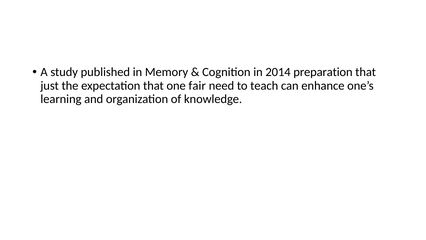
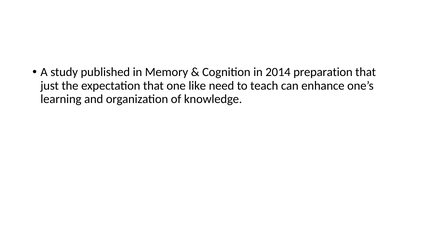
fair: fair -> like (197, 85)
